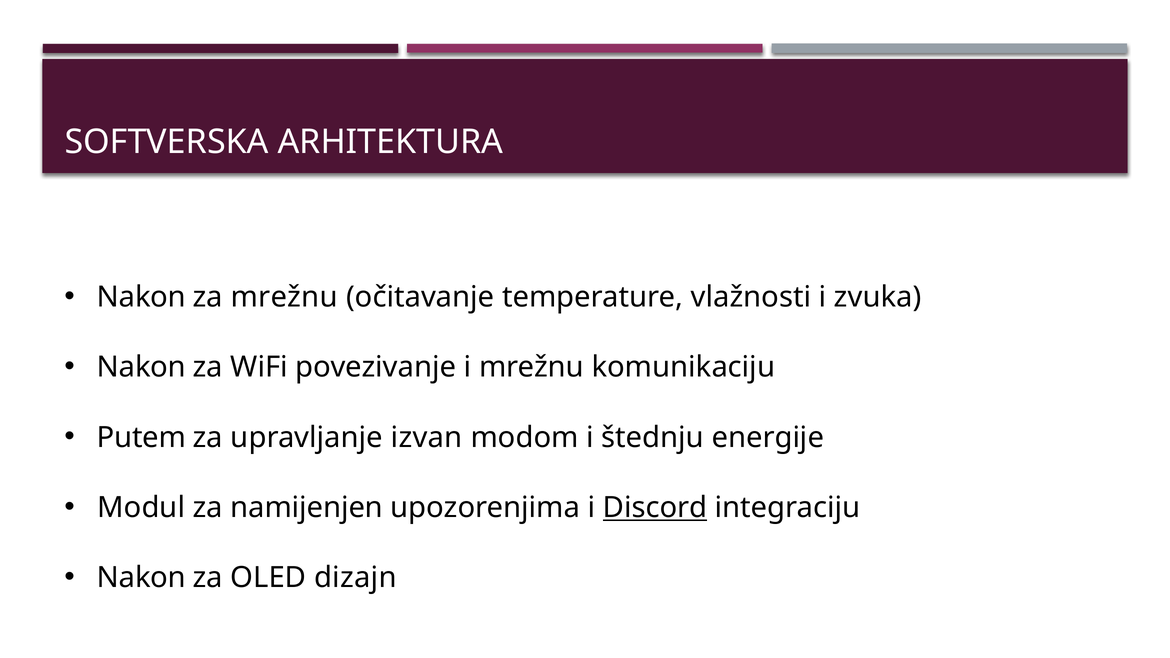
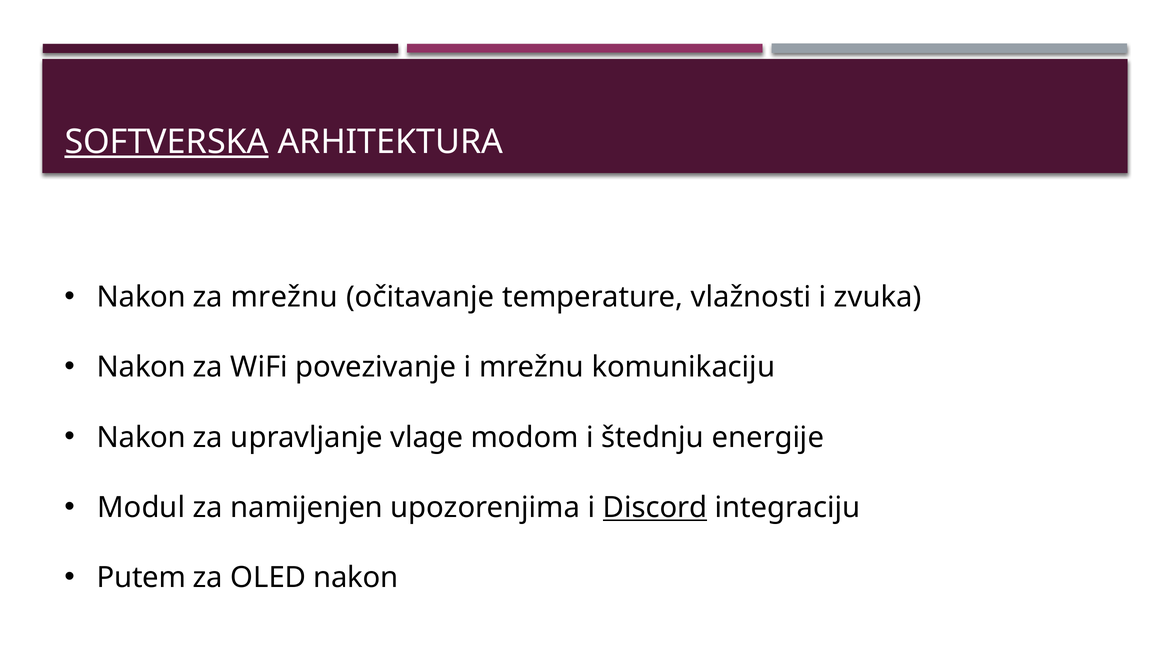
SOFTVERSKA underline: none -> present (167, 142)
Putem: Putem -> Nakon (141, 438)
izvan: izvan -> vlage (427, 438)
Nakon: Nakon -> Putem (141, 578)
OLED dizajn: dizajn -> nakon (356, 578)
